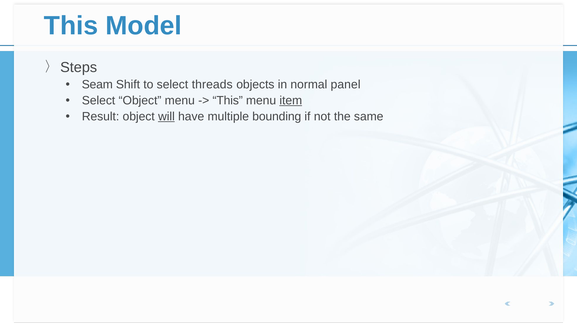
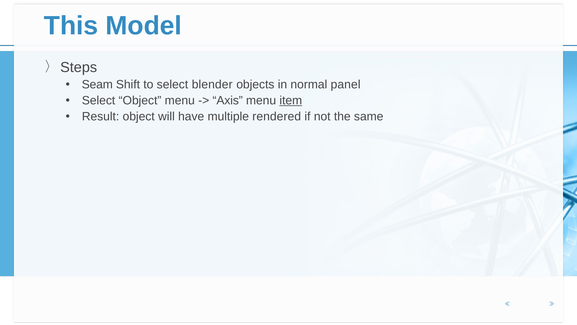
threads: threads -> blender (212, 85)
This: This -> Axis (228, 100)
will underline: present -> none (166, 116)
bounding: bounding -> rendered (277, 116)
